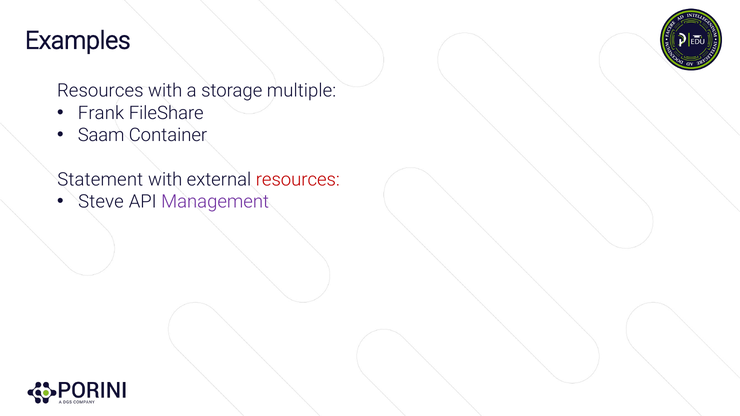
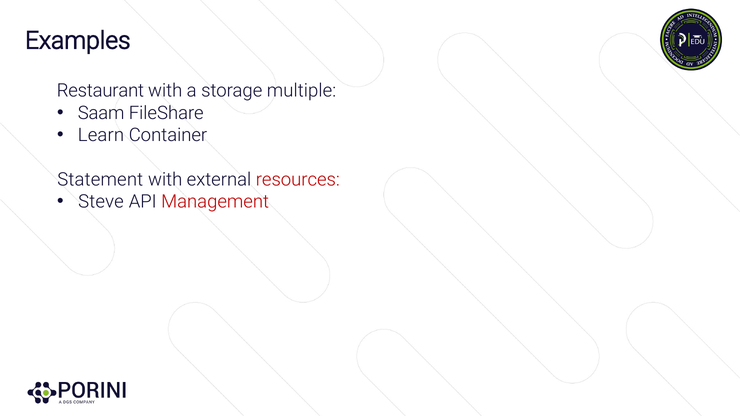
Resources: Resources -> Restaurant (100, 91)
Frank: Frank -> Saam (101, 113)
Saam: Saam -> Learn (101, 135)
Management colour: purple -> red (215, 202)
